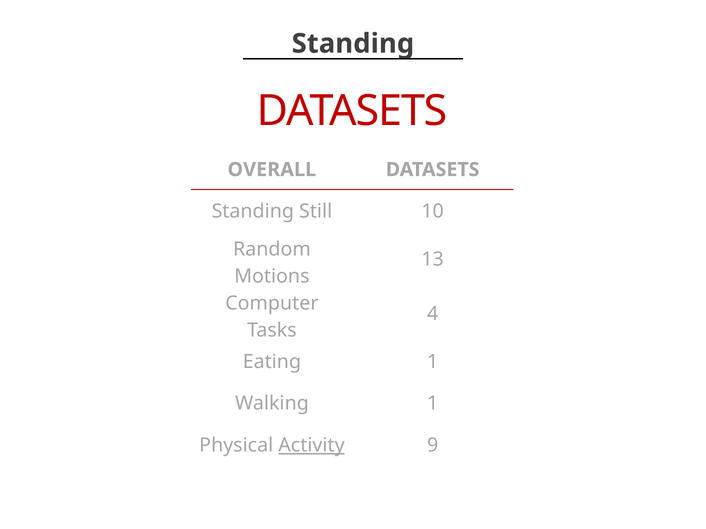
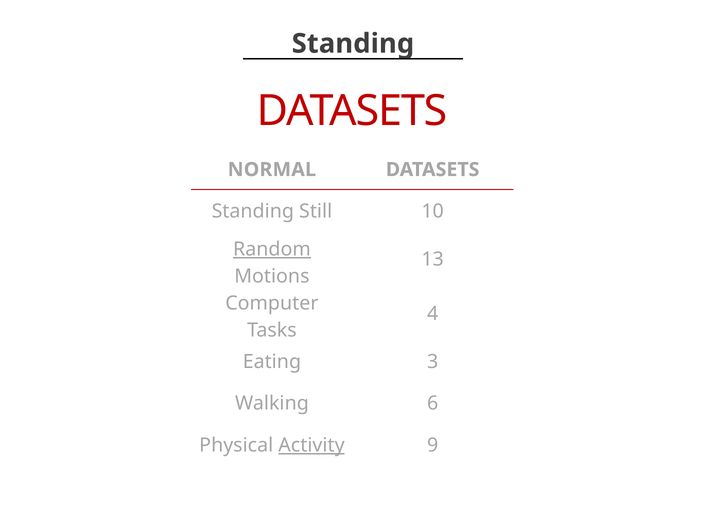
OVERALL: OVERALL -> NORMAL (272, 170)
Random underline: none -> present (272, 250)
Eating 1: 1 -> 3 (433, 362)
Walking 1: 1 -> 6 (433, 404)
